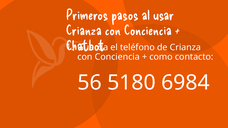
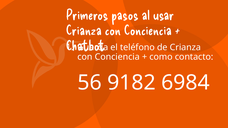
5180: 5180 -> 9182 (131, 83)
